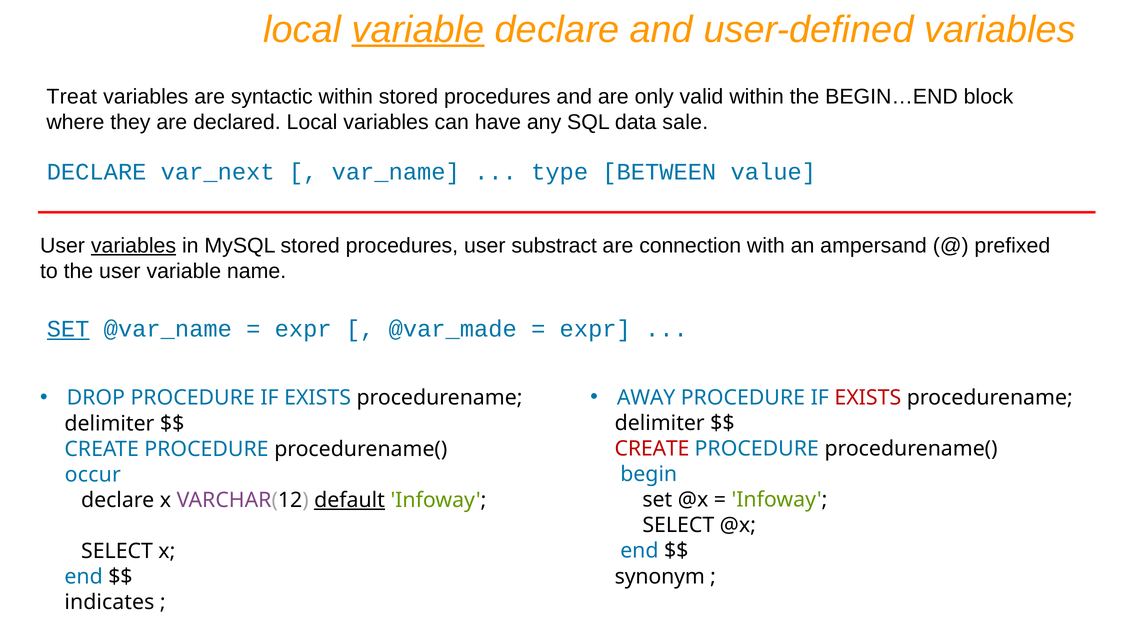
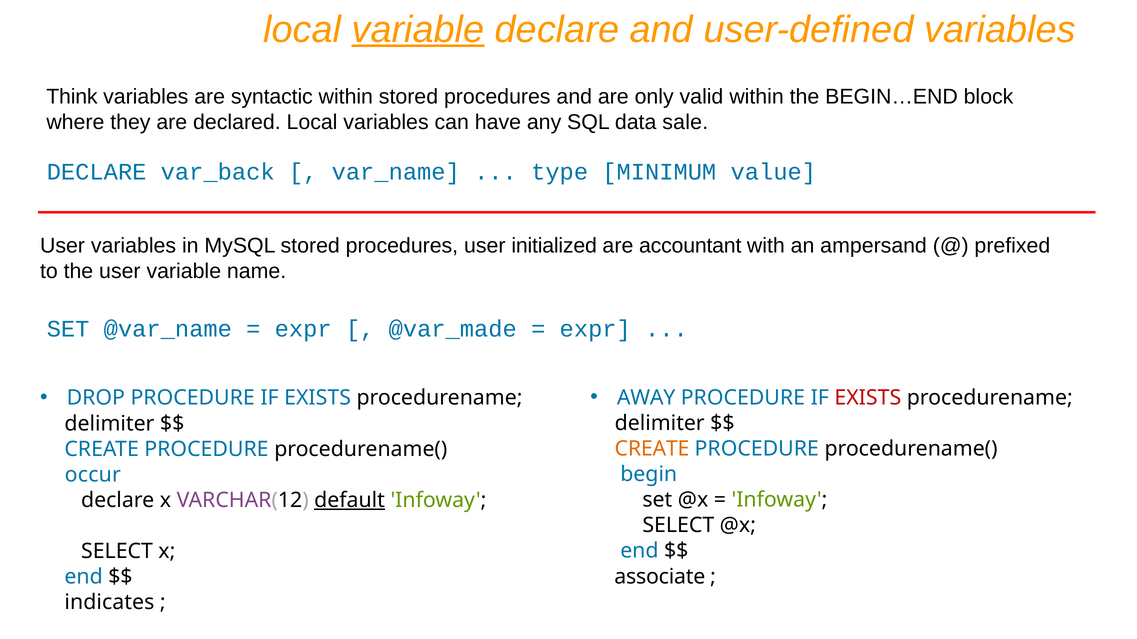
Treat: Treat -> Think (72, 97)
var_next: var_next -> var_back (218, 172)
BETWEEN: BETWEEN -> MINIMUM (659, 172)
variables underline: present -> none (134, 246)
substract: substract -> initialized (554, 246)
connection: connection -> accountant (690, 246)
SET underline: present -> none (68, 329)
CREATE colour: red -> orange (652, 449)
synonym: synonym -> associate (660, 577)
